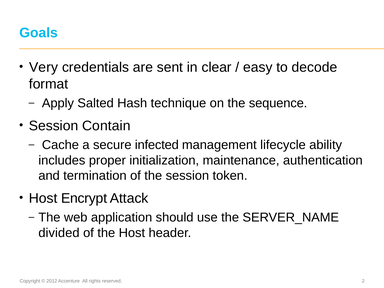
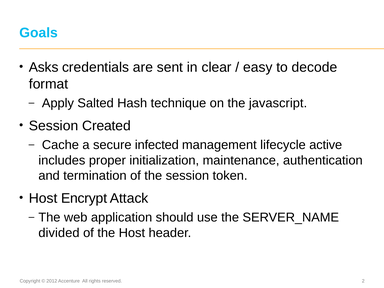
Very: Very -> Asks (44, 67)
sequence: sequence -> javascript (278, 103)
Contain: Contain -> Created (106, 126)
ability: ability -> active (326, 145)
